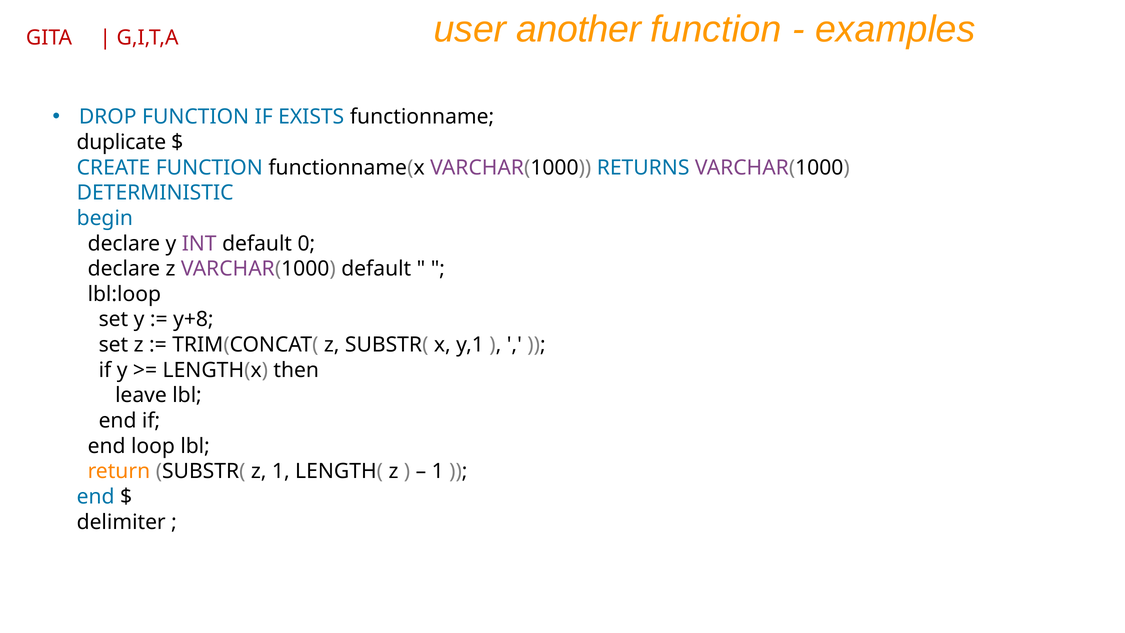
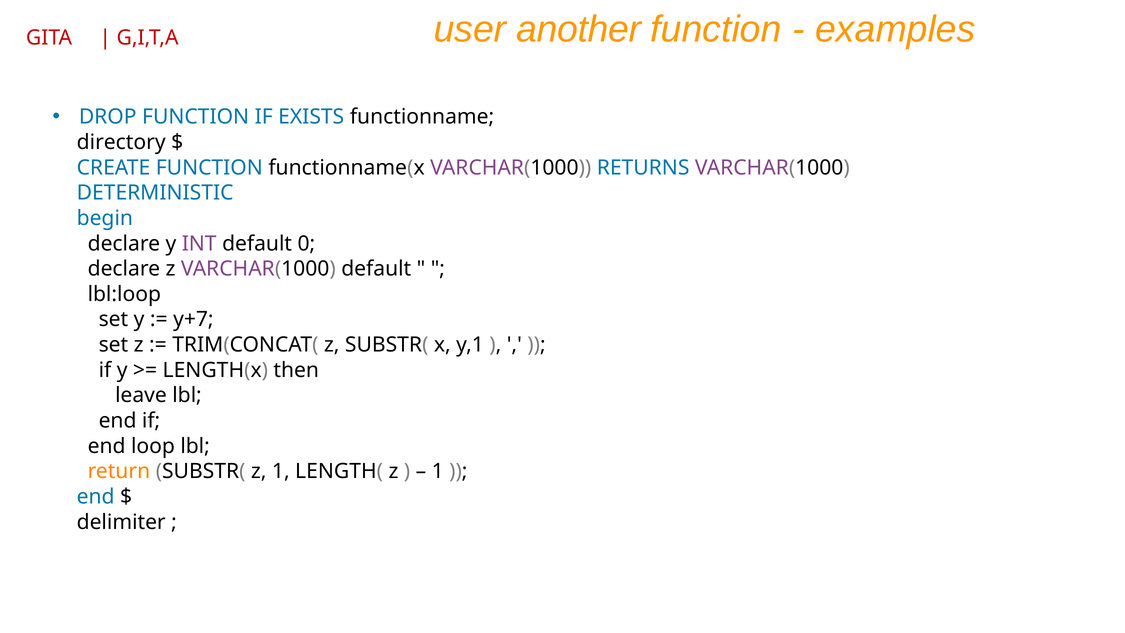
duplicate: duplicate -> directory (121, 142)
y+8: y+8 -> y+7 (193, 319)
